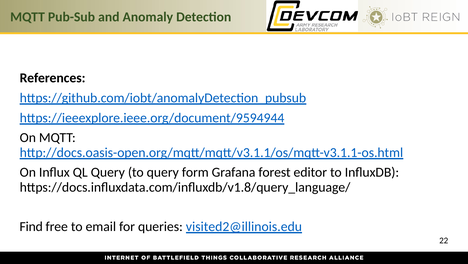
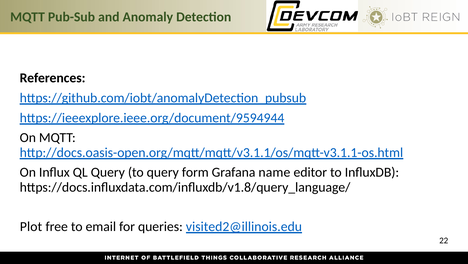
forest: forest -> name (274, 172)
Find: Find -> Plot (31, 226)
